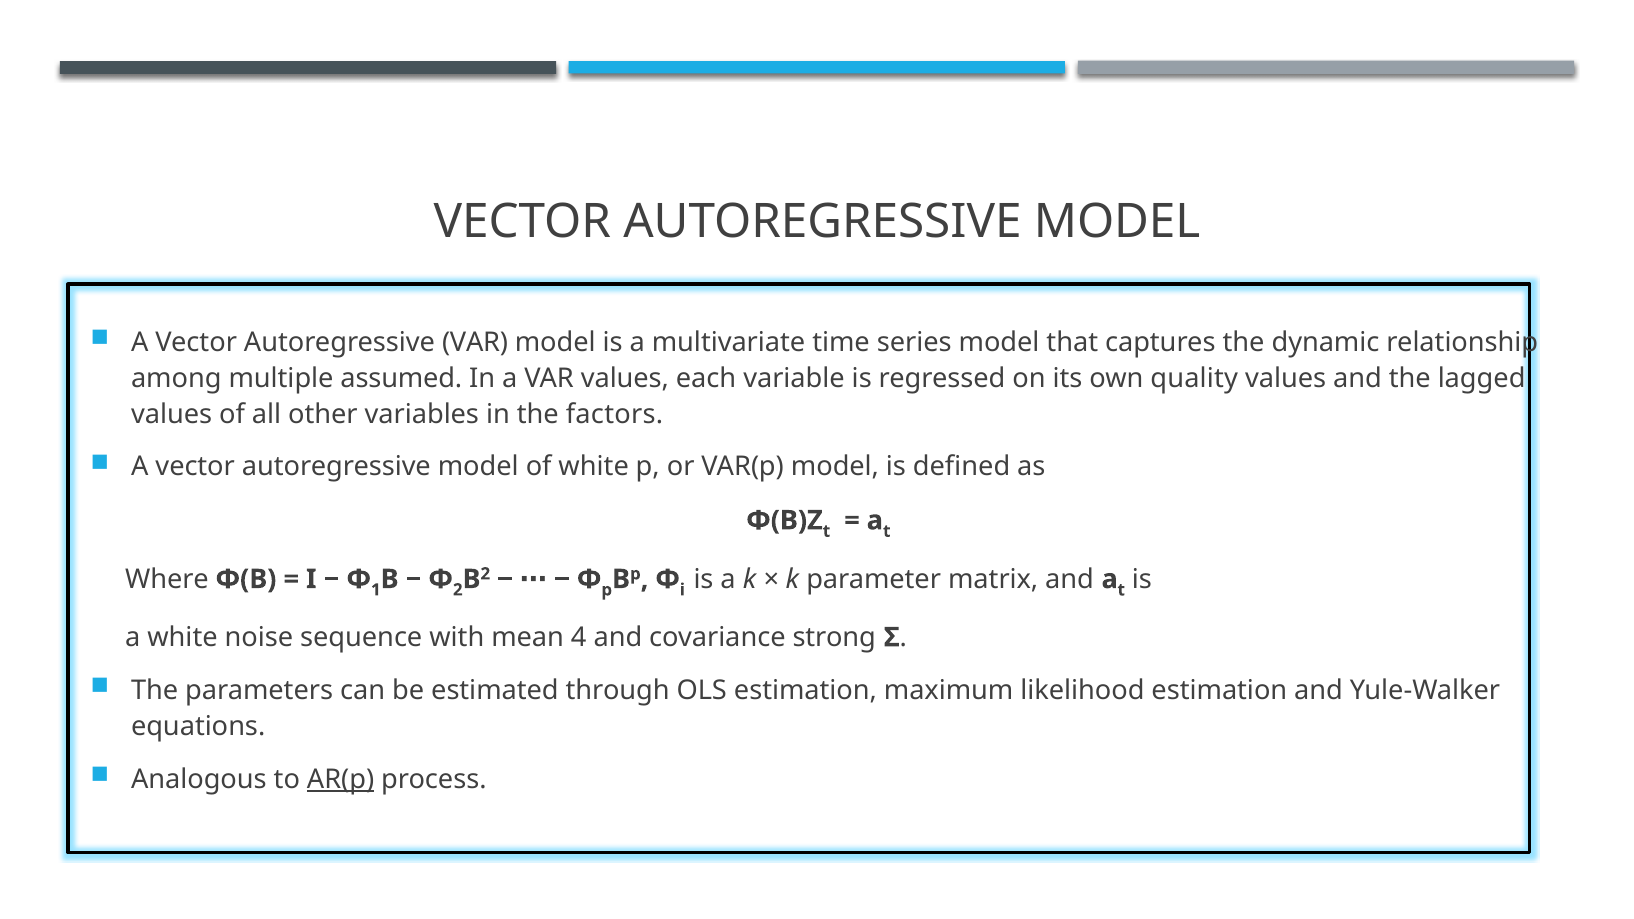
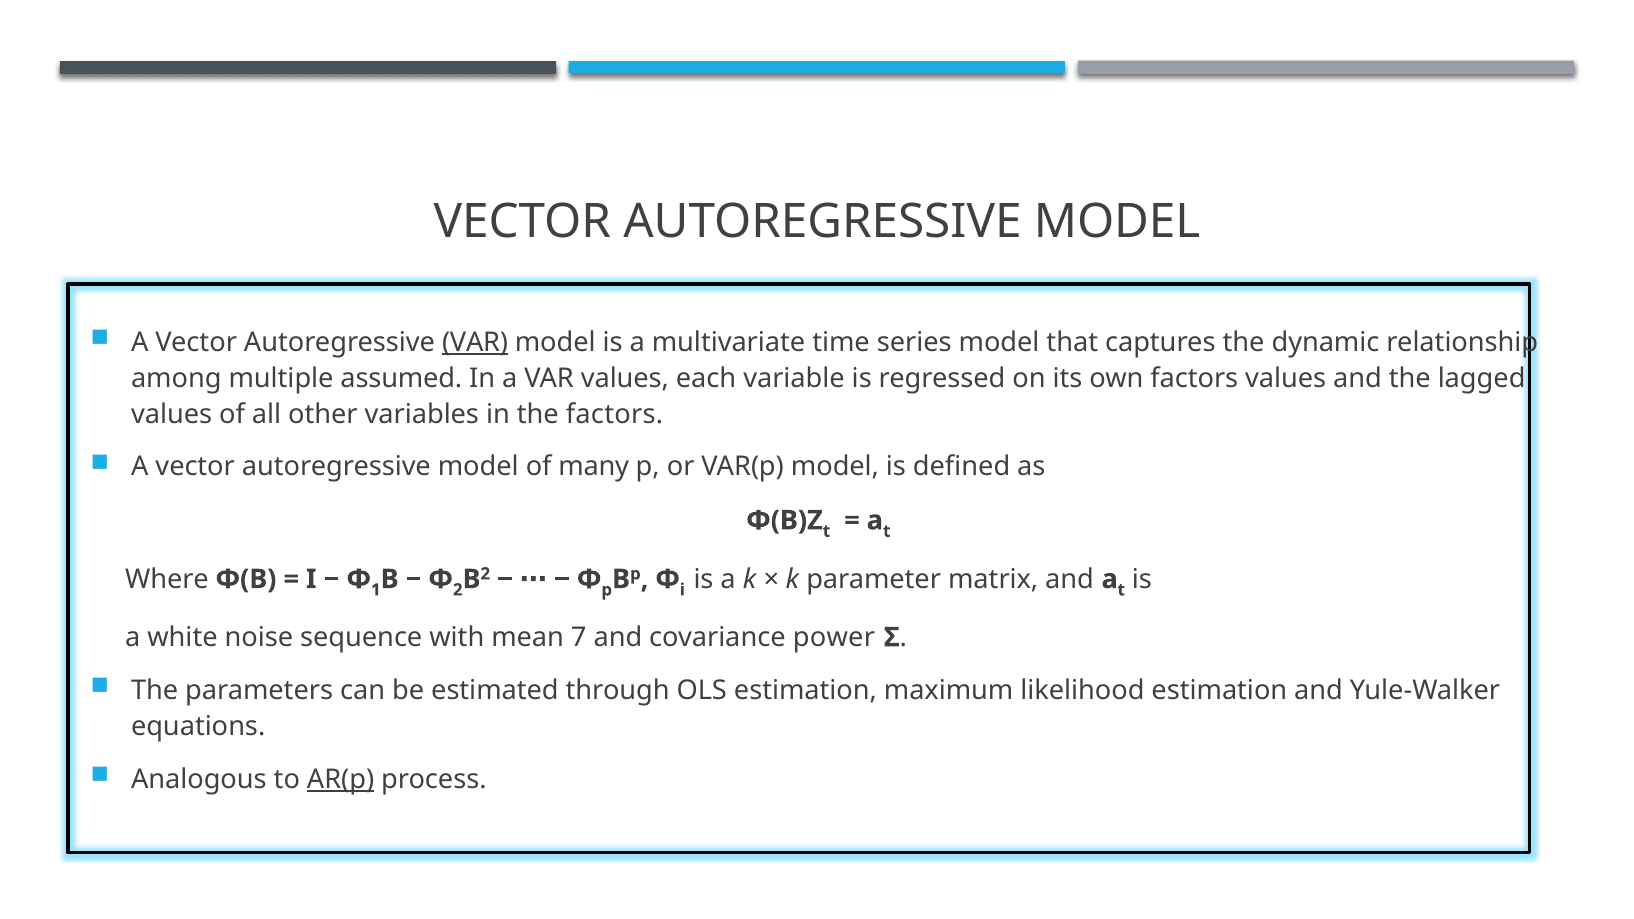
VAR underline: none -> present (475, 342)
own quality: quality -> factors (1194, 378)
of white: white -> many (594, 467)
4: 4 -> 7 (579, 637)
strong: strong -> power (834, 637)
